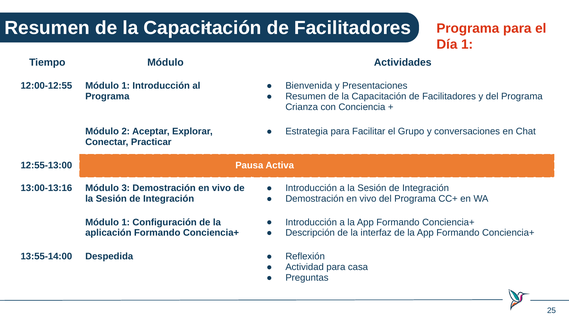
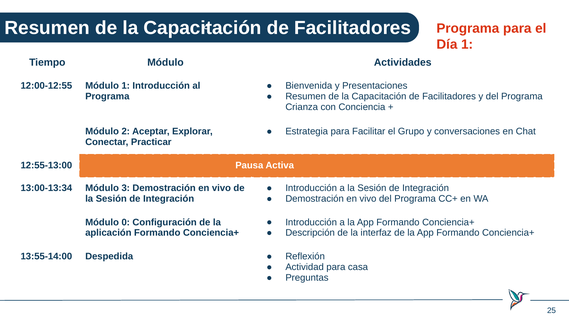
13:00-13:16: 13:00-13:16 -> 13:00-13:34 (46, 188)
1: 1 -> 0 (126, 222)
